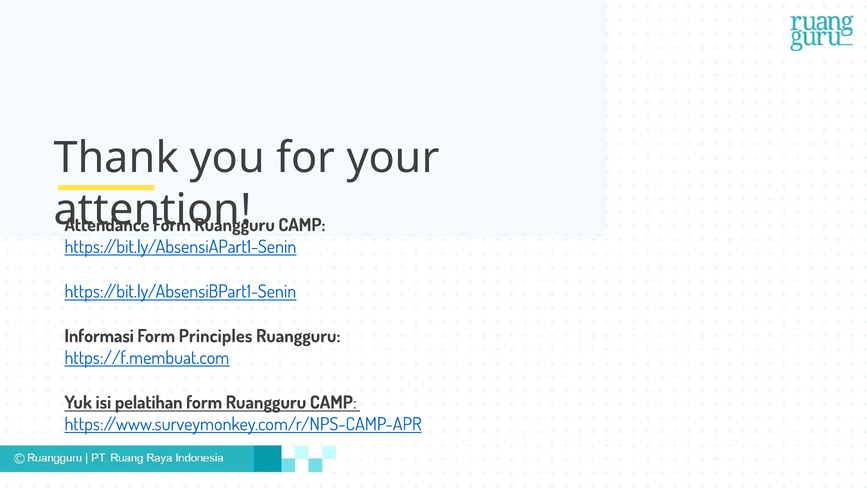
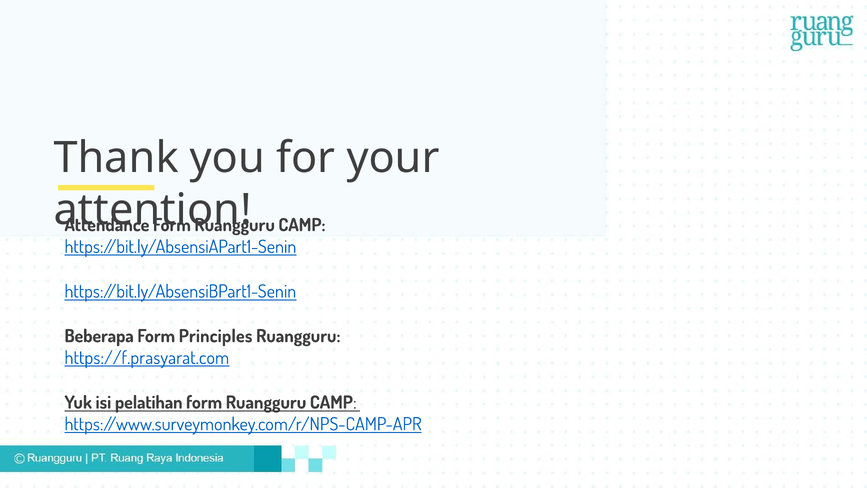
Informasi: Informasi -> Beberapa (99, 336)
https://f.membuat.com: https://f.membuat.com -> https://f.prasyarat.com (147, 358)
